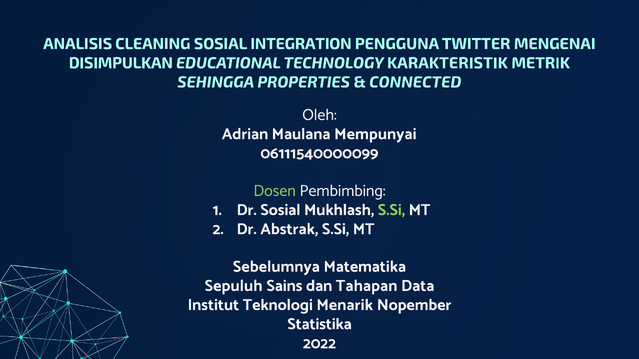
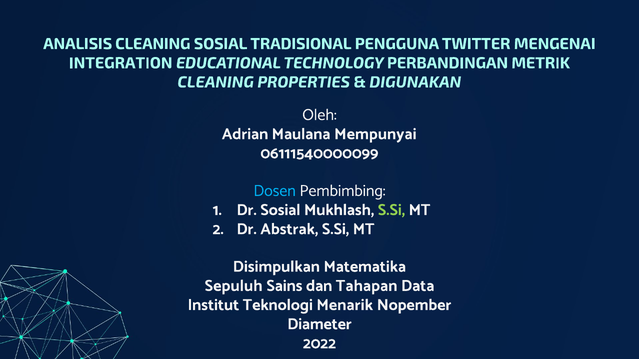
INTEGRATION: INTEGRATION -> TRADISIONAL (301, 44)
DISIMPULKAN: DISIMPULKAN -> INTEGRATION (121, 63)
KARAKTERISTIK: KARAKTERISTIK -> PERBANDINGAN (448, 63)
SEHINGGA: SEHINGGA -> CLEANING (216, 82)
CONNECTED: CONNECTED -> DIGUNAKAN (415, 82)
Dosen colour: light green -> light blue (275, 191)
Sebelumnya: Sebelumnya -> Disimpulkan (276, 267)
Statistika: Statistika -> Diameter (319, 324)
